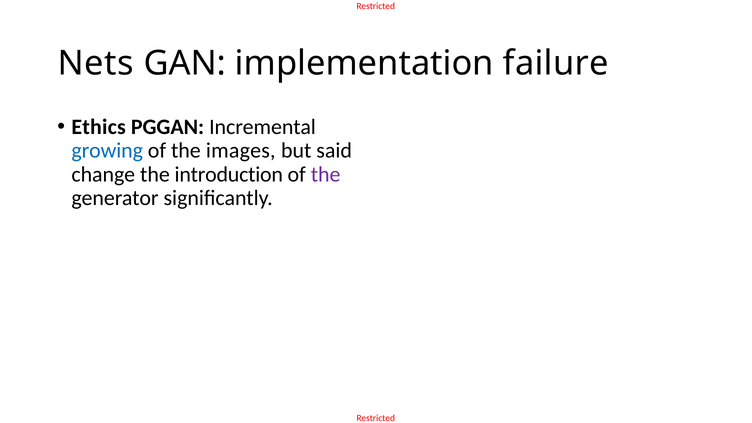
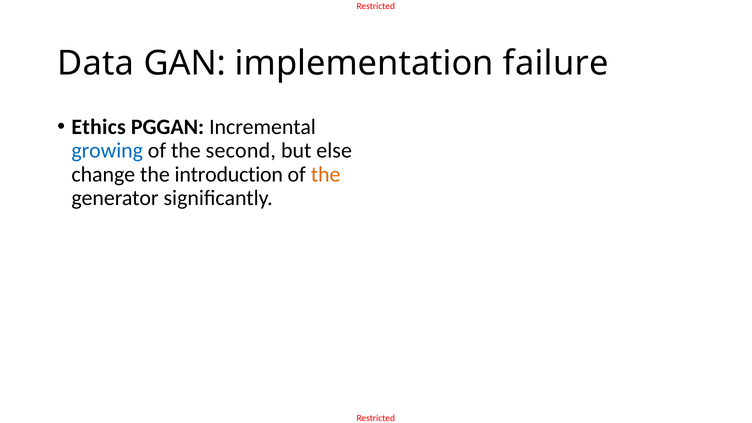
Nets: Nets -> Data (96, 63)
images: images -> second (241, 151)
said: said -> else (334, 151)
the colour: purple -> orange (326, 174)
